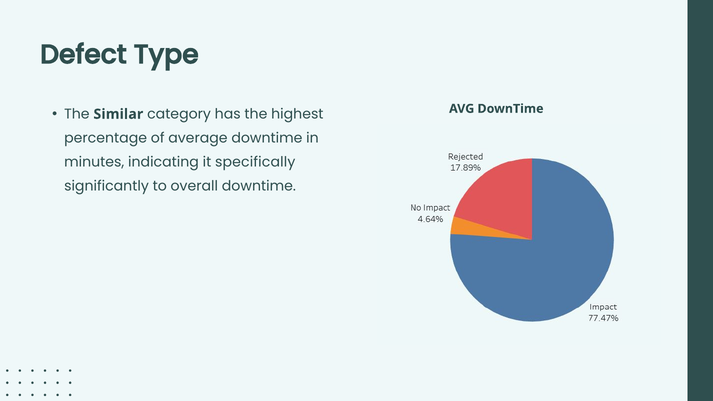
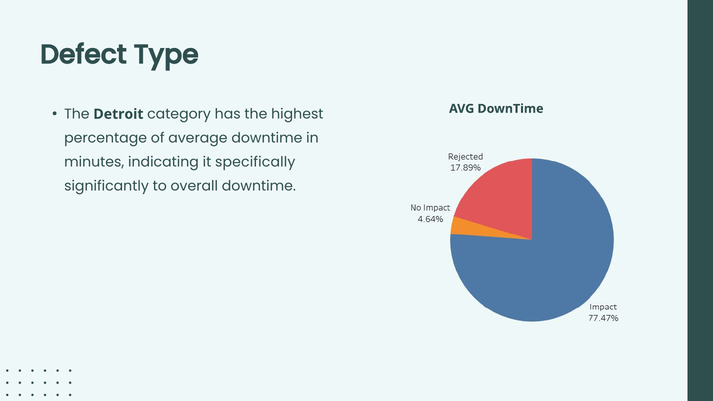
Similar: Similar -> Detroit (118, 114)
